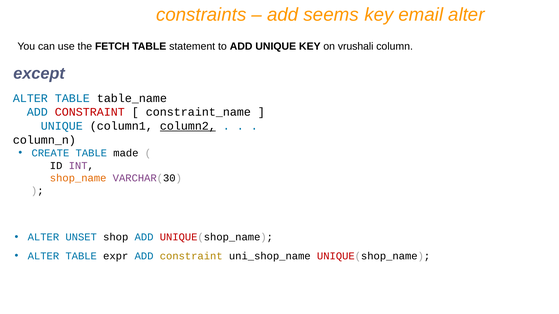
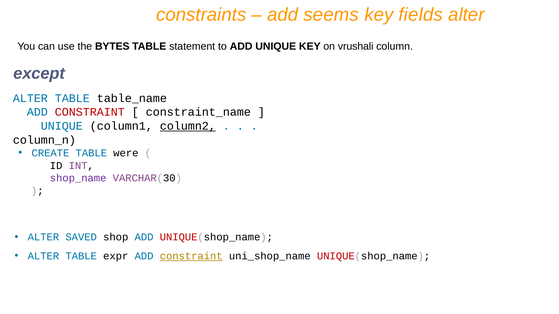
email: email -> fields (421, 15)
FETCH: FETCH -> BYTES (112, 47)
made: made -> were (126, 153)
shop_name colour: orange -> purple (78, 178)
UNSET: UNSET -> SAVED (81, 238)
constraint underline: none -> present (191, 256)
